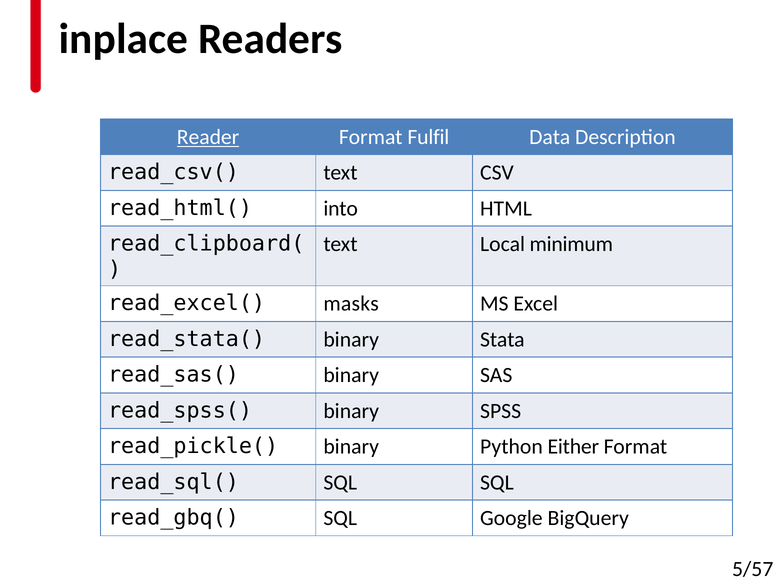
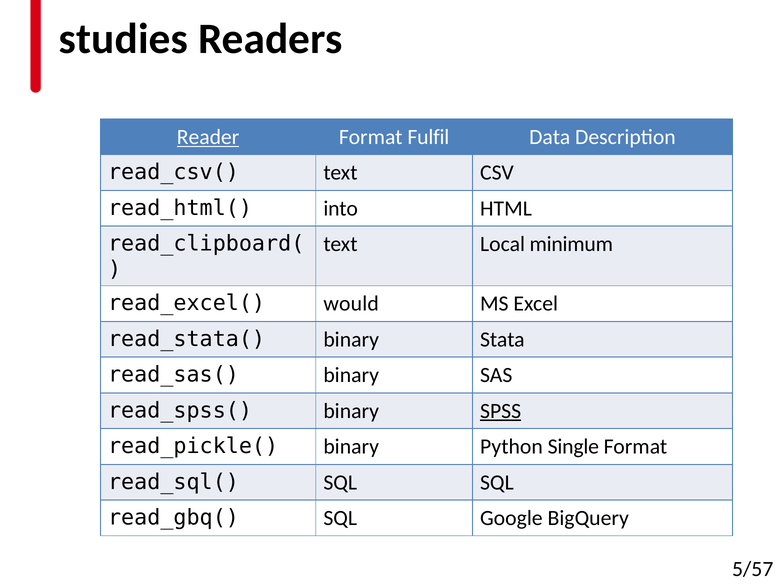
inplace: inplace -> studies (123, 39)
masks: masks -> would (351, 304)
SPSS underline: none -> present (501, 412)
Either: Either -> Single (573, 447)
